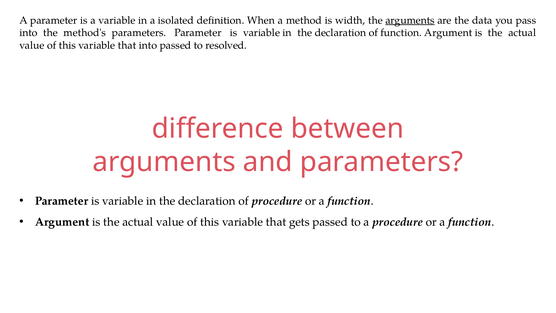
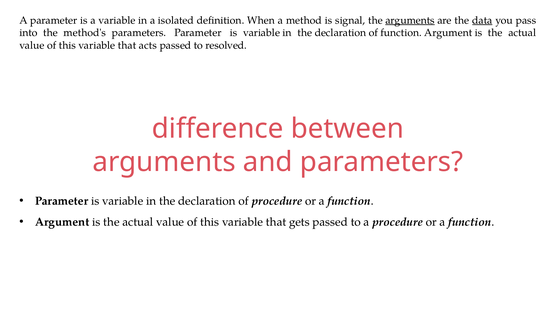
width: width -> signal (350, 20)
data underline: none -> present (482, 20)
that into: into -> acts (148, 45)
